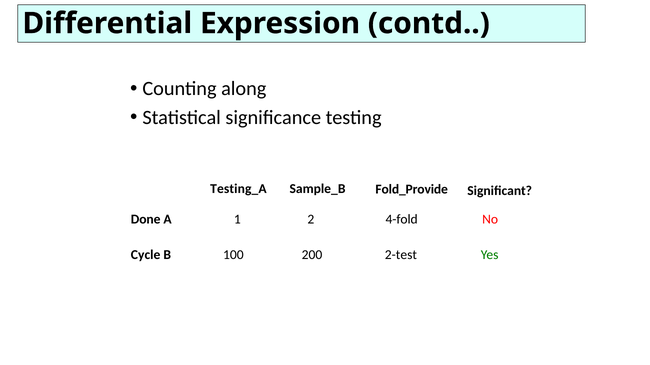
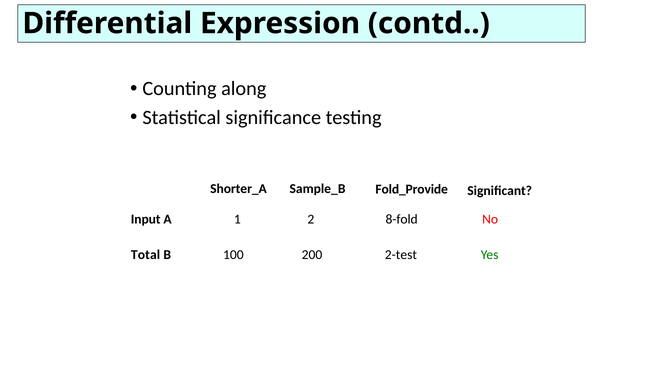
Testing_A: Testing_A -> Shorter_A (238, 189)
Done: Done -> Input (146, 220)
4-fold: 4-fold -> 8-fold (402, 220)
Cycle: Cycle -> Total (146, 255)
